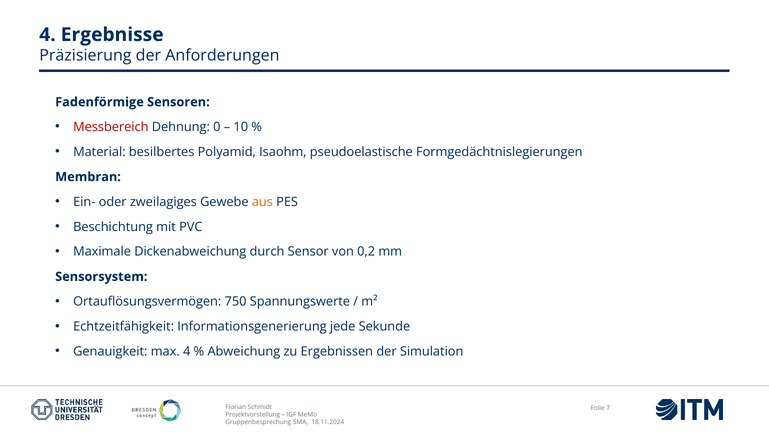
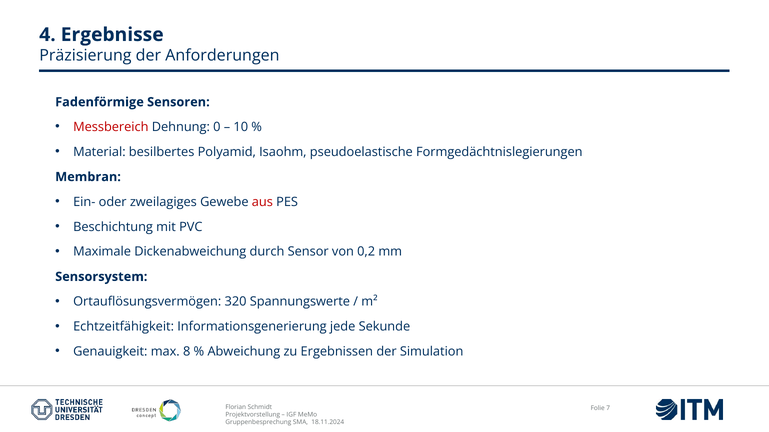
aus colour: orange -> red (262, 202)
750: 750 -> 320 (236, 302)
max 4: 4 -> 8 (187, 352)
